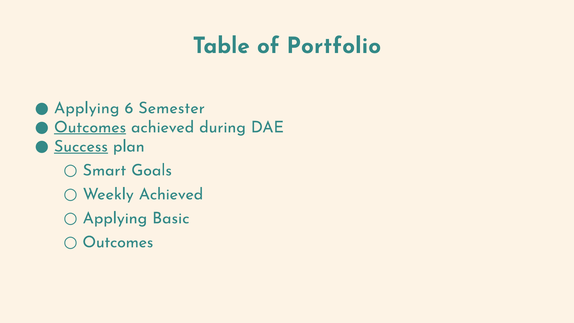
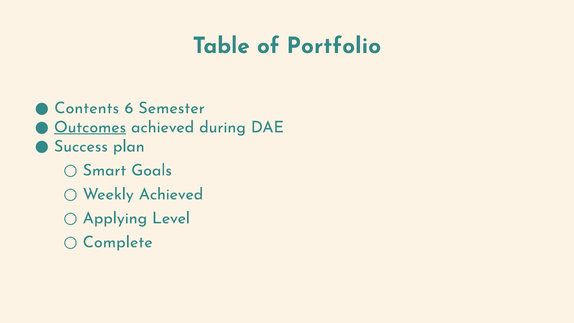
Applying: Applying -> Contents (87, 108)
Success underline: present -> none (81, 146)
Basic: Basic -> Level (171, 218)
Outcomes: Outcomes -> Complete (118, 242)
